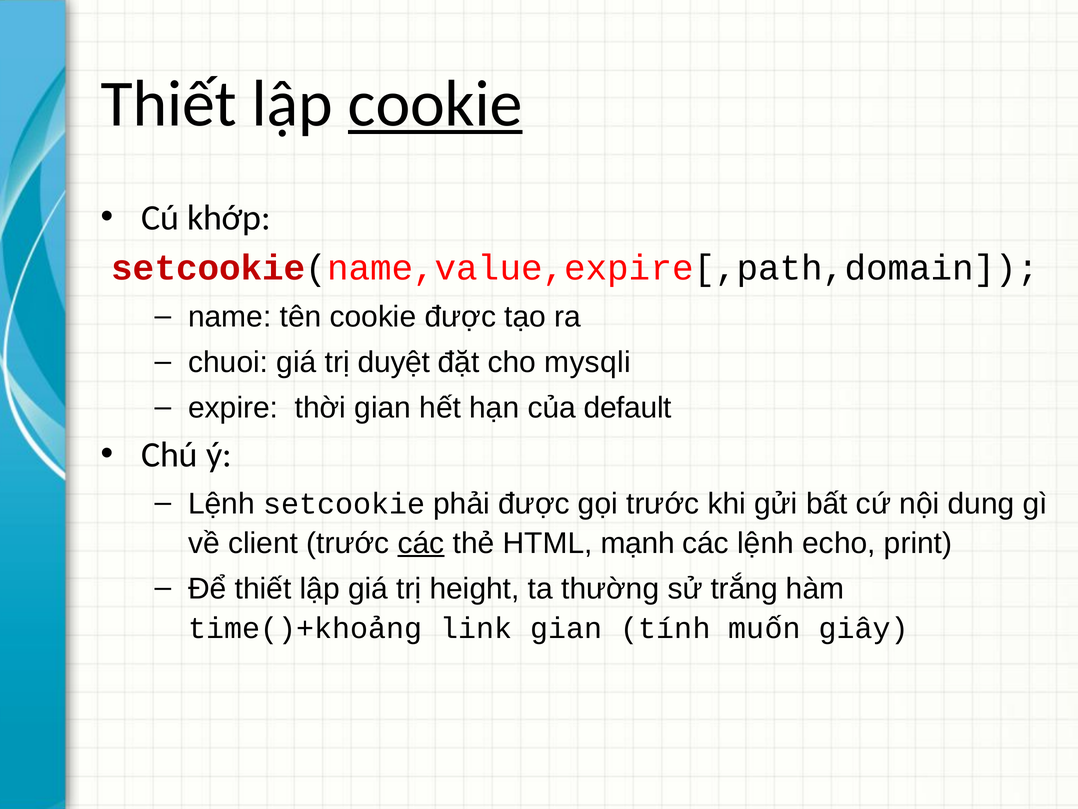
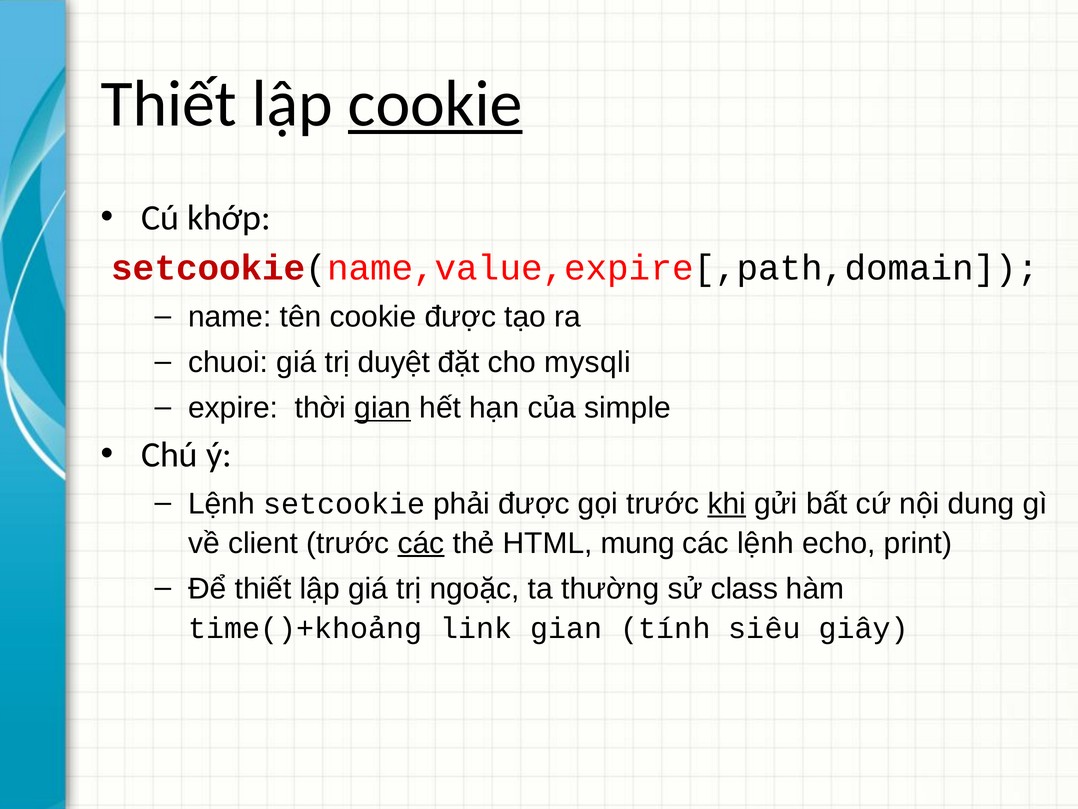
gian underline: none -> present (383, 408)
default: default -> simple (628, 408)
khi underline: none -> present (727, 503)
mạnh: mạnh -> mung (638, 543)
height: height -> ngoặc (475, 588)
trắng: trắng -> class (744, 588)
muốn: muốn -> siêu (764, 628)
